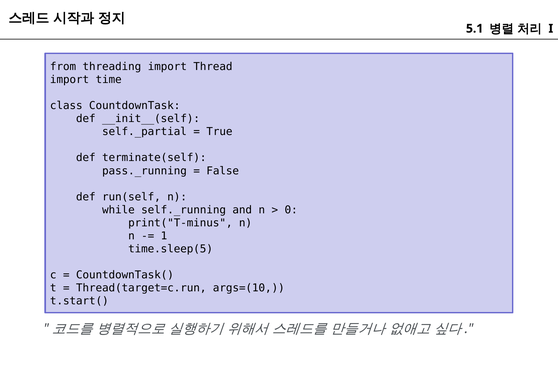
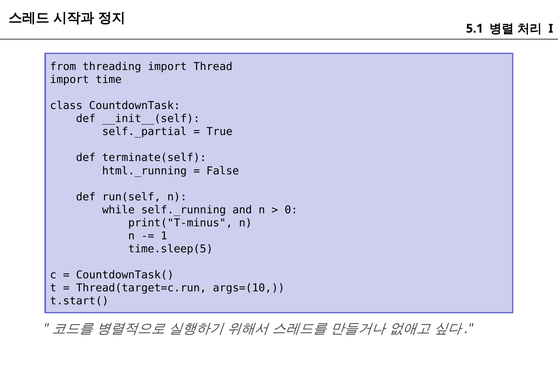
pass._running: pass._running -> html._running (144, 171)
